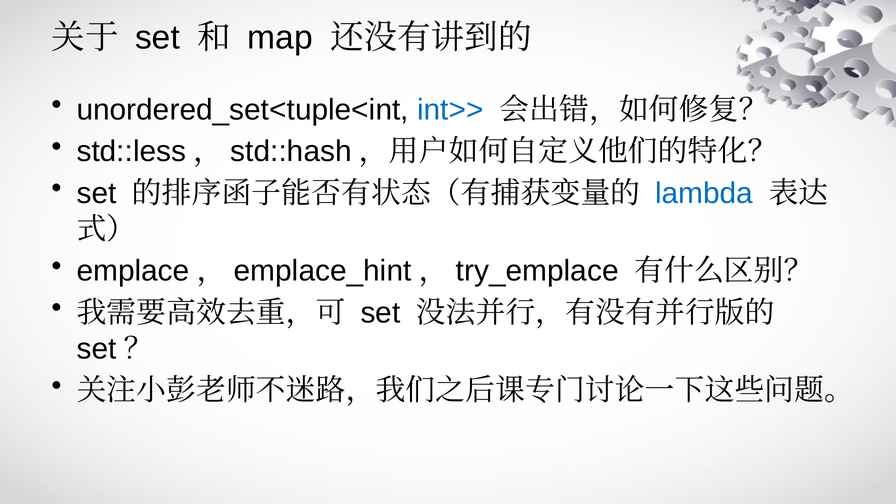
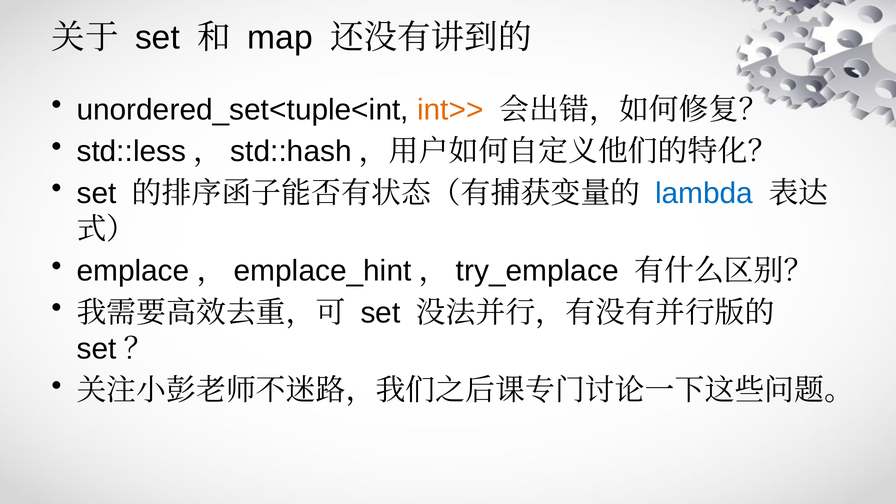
int>> colour: blue -> orange (450, 110)
